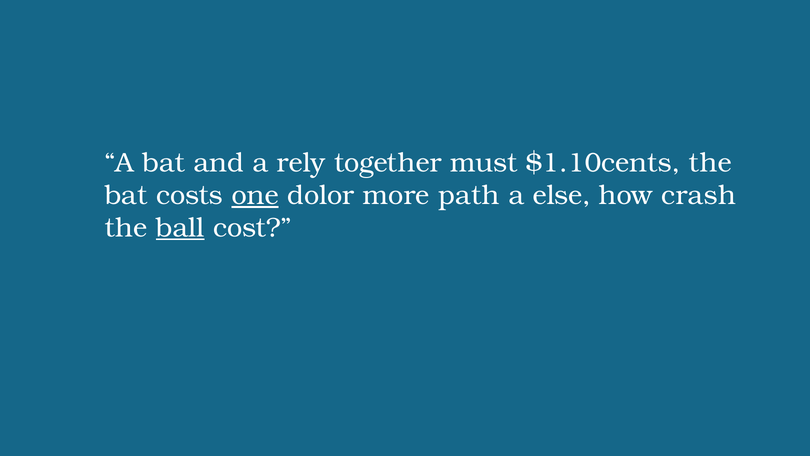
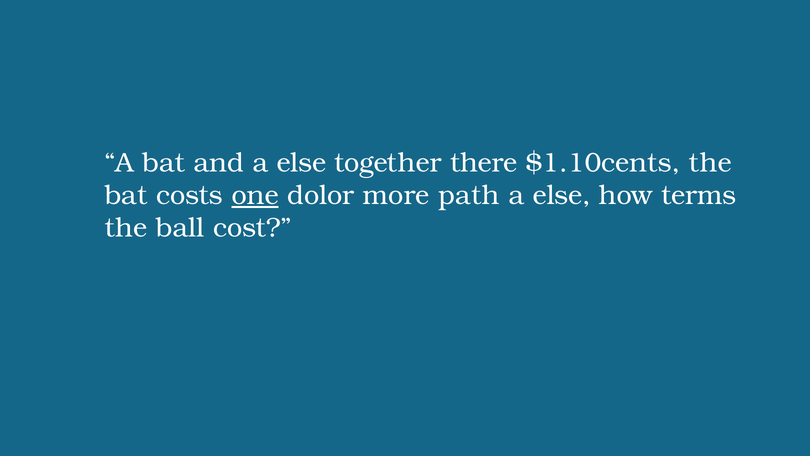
and a rely: rely -> else (301, 163)
must: must -> there (484, 163)
crash: crash -> terms (699, 195)
ball underline: present -> none (180, 228)
